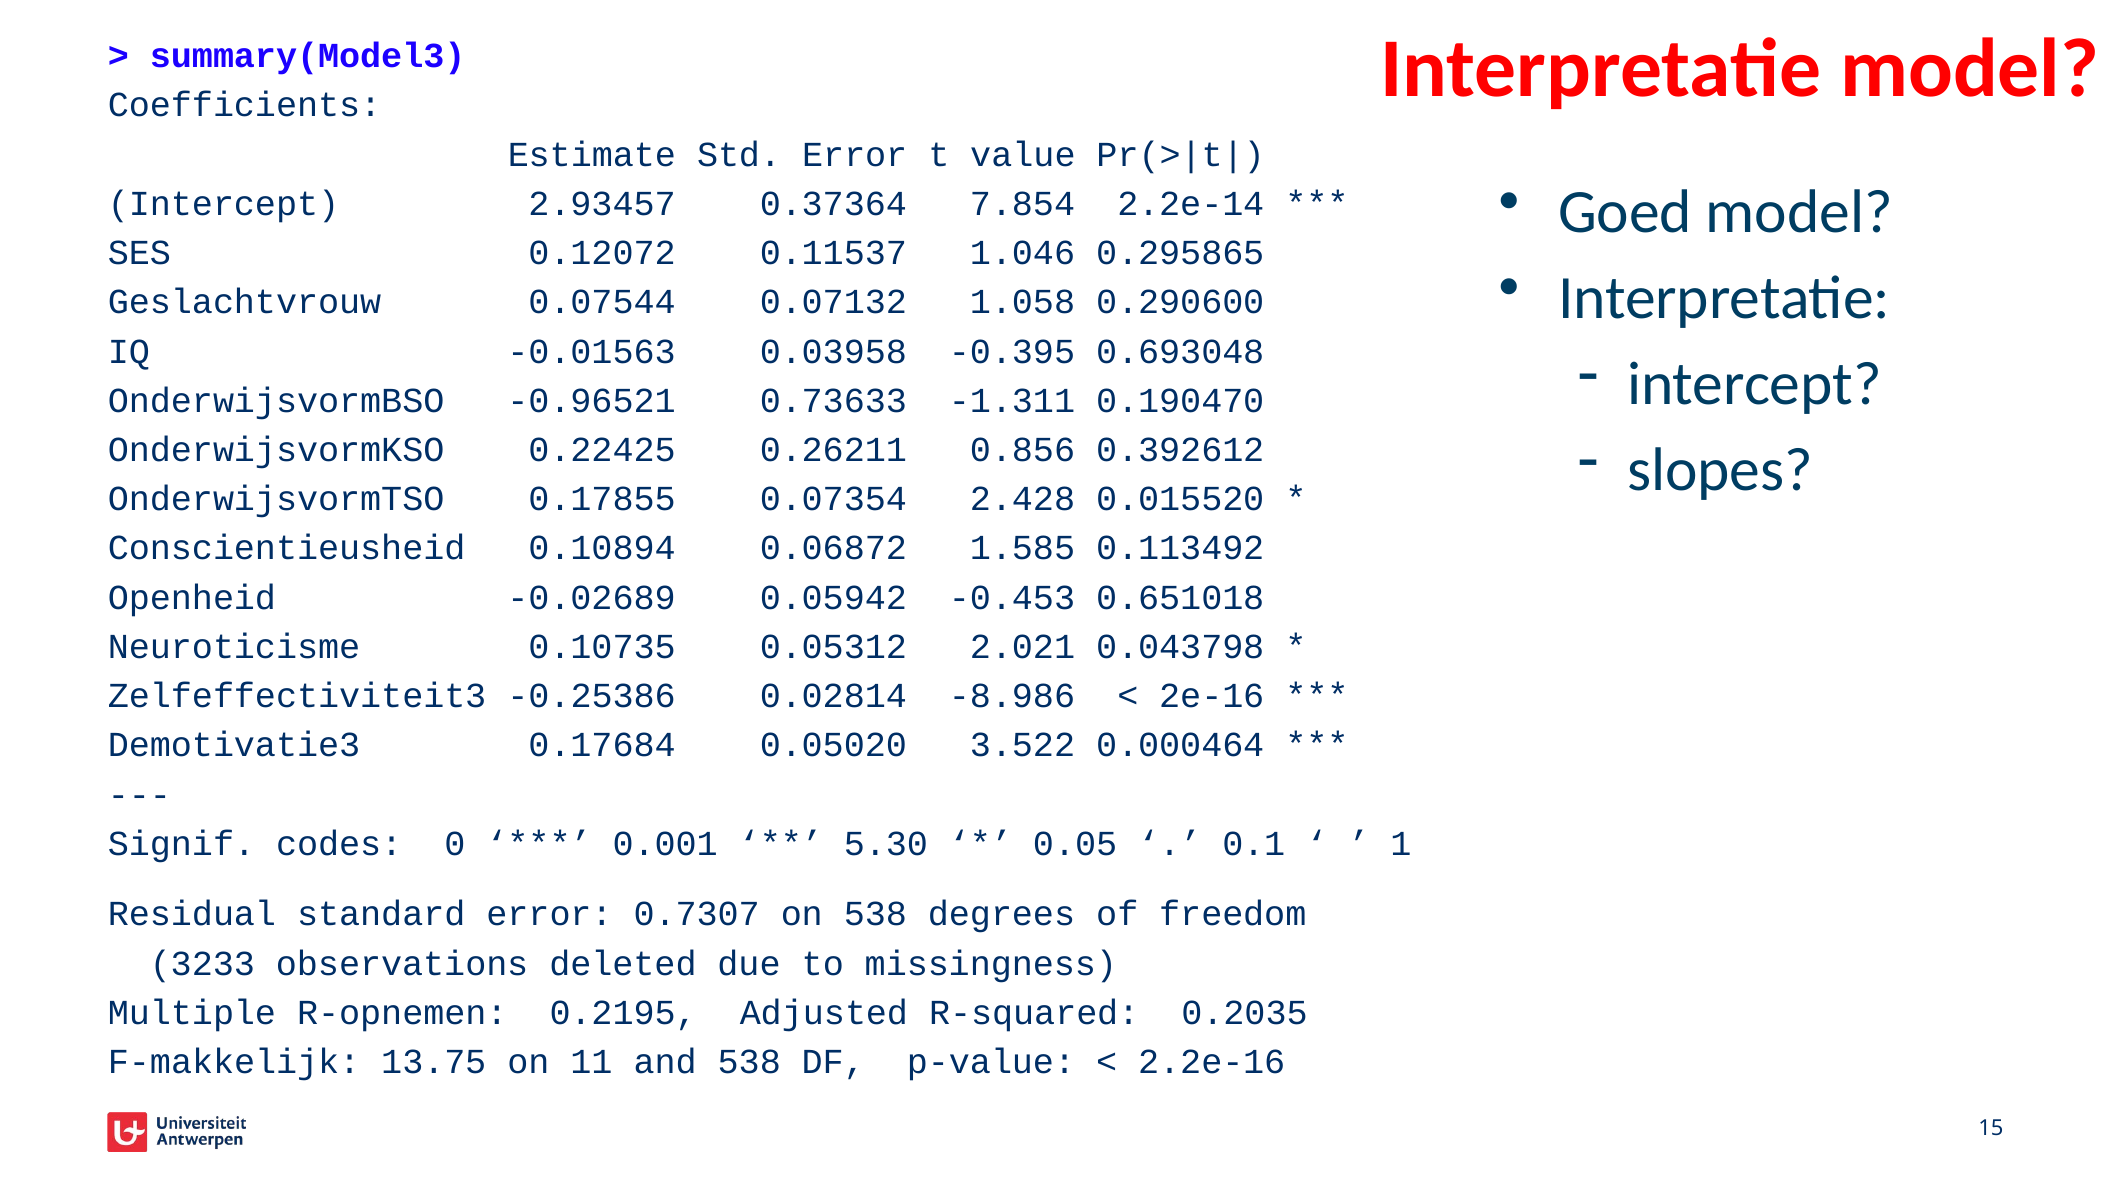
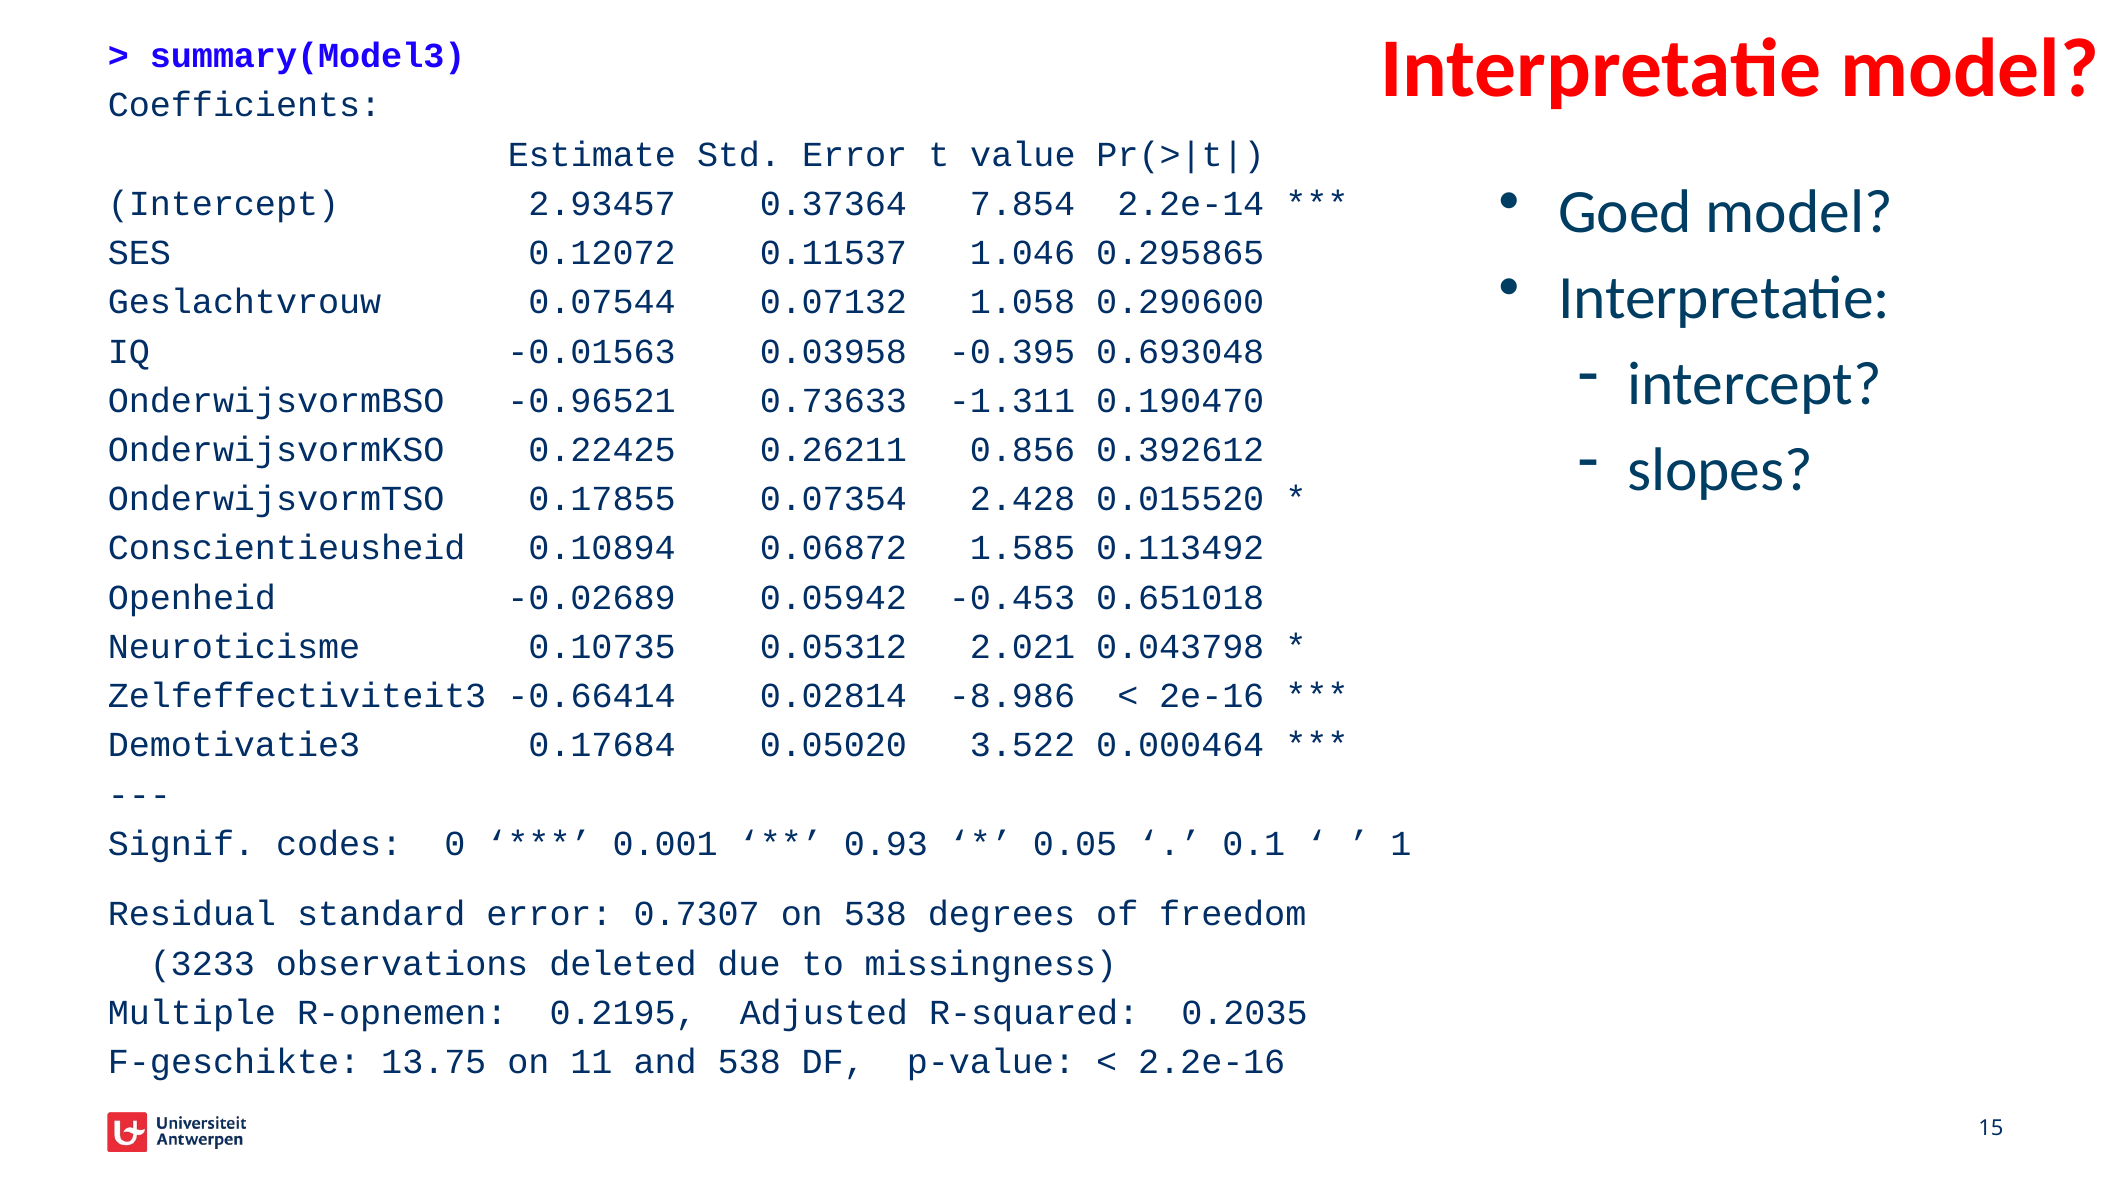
-0.25386: -0.25386 -> -0.66414 (592, 696)
5.30: 5.30 -> 0.93 (886, 844)
F-makkelijk: F-makkelijk -> F-geschikte (234, 1062)
